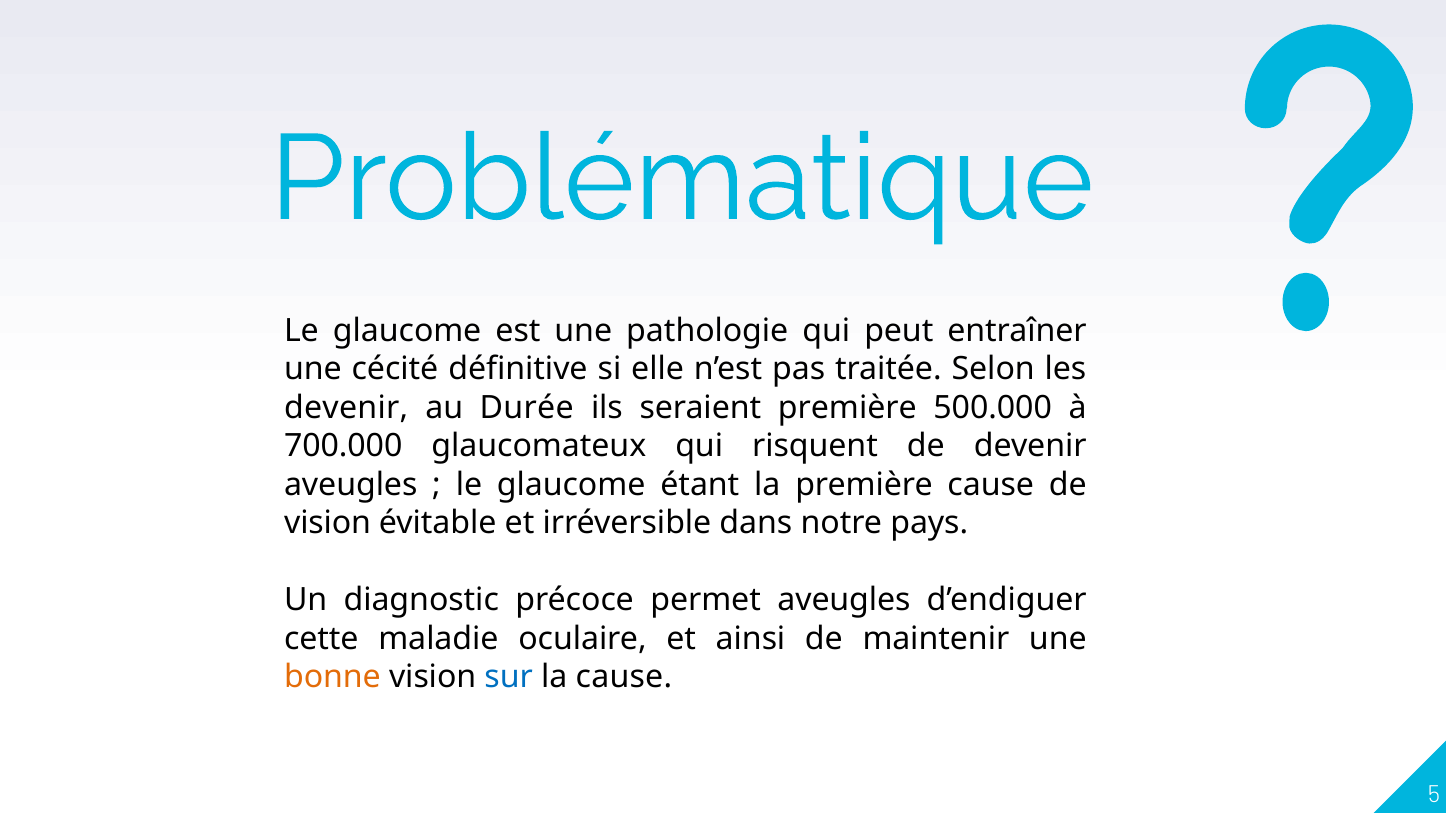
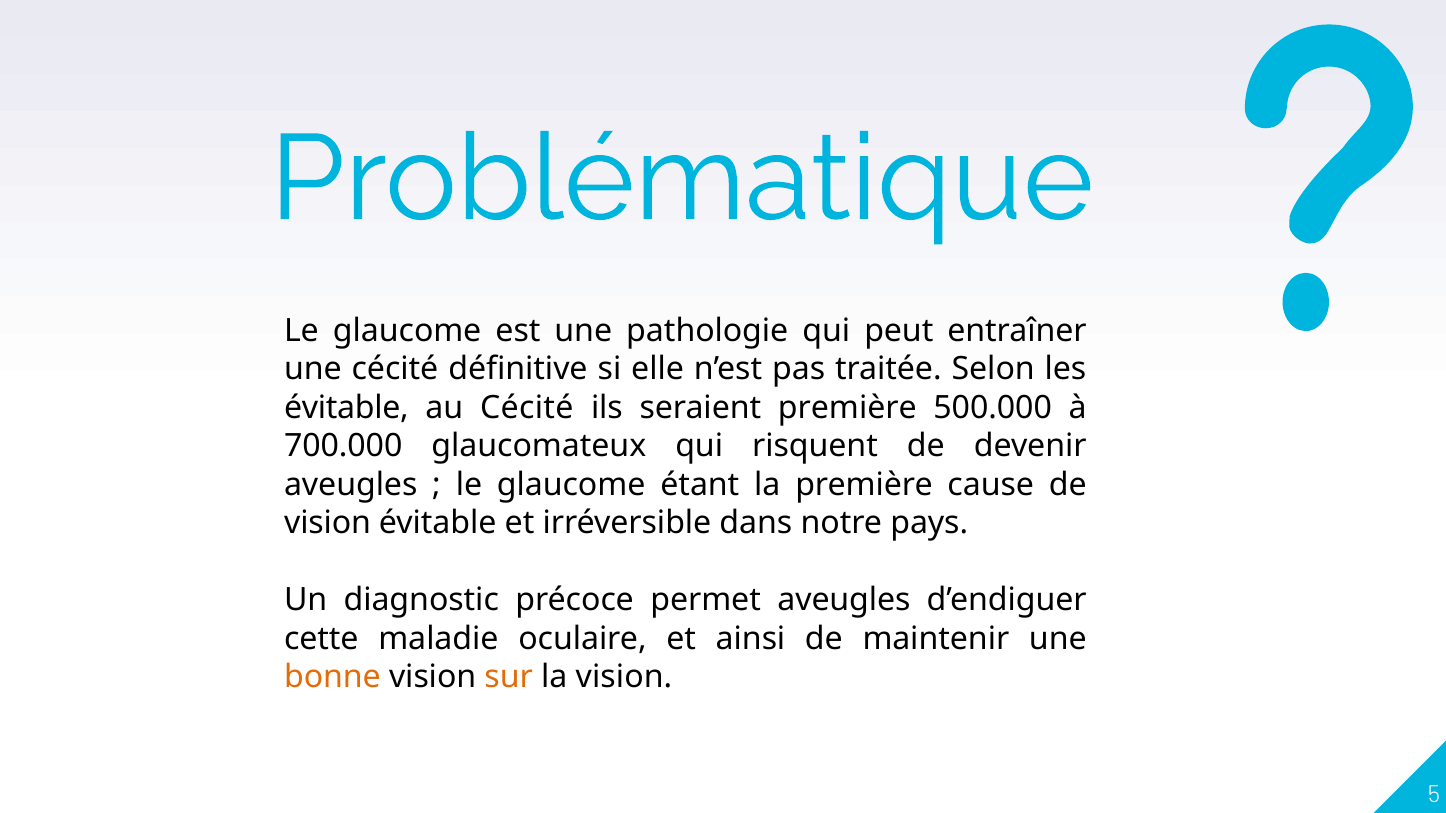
devenir: devenir -> évitable (346, 408)
au Durée: Durée -> Cécité (527, 408)
sur colour: blue -> orange (509, 678)
la cause: cause -> vision (624, 678)
